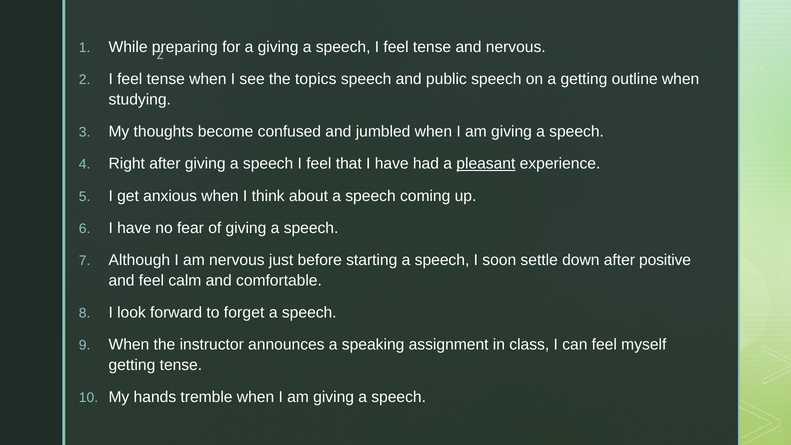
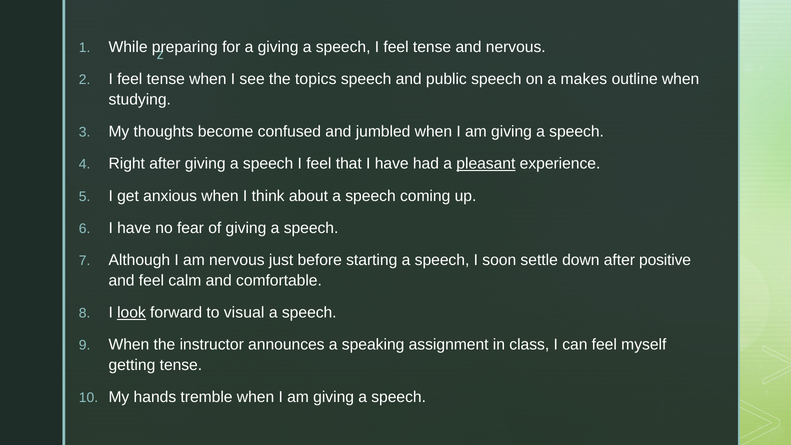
a getting: getting -> makes (584, 79)
look underline: none -> present (131, 313)
forget: forget -> visual (244, 313)
